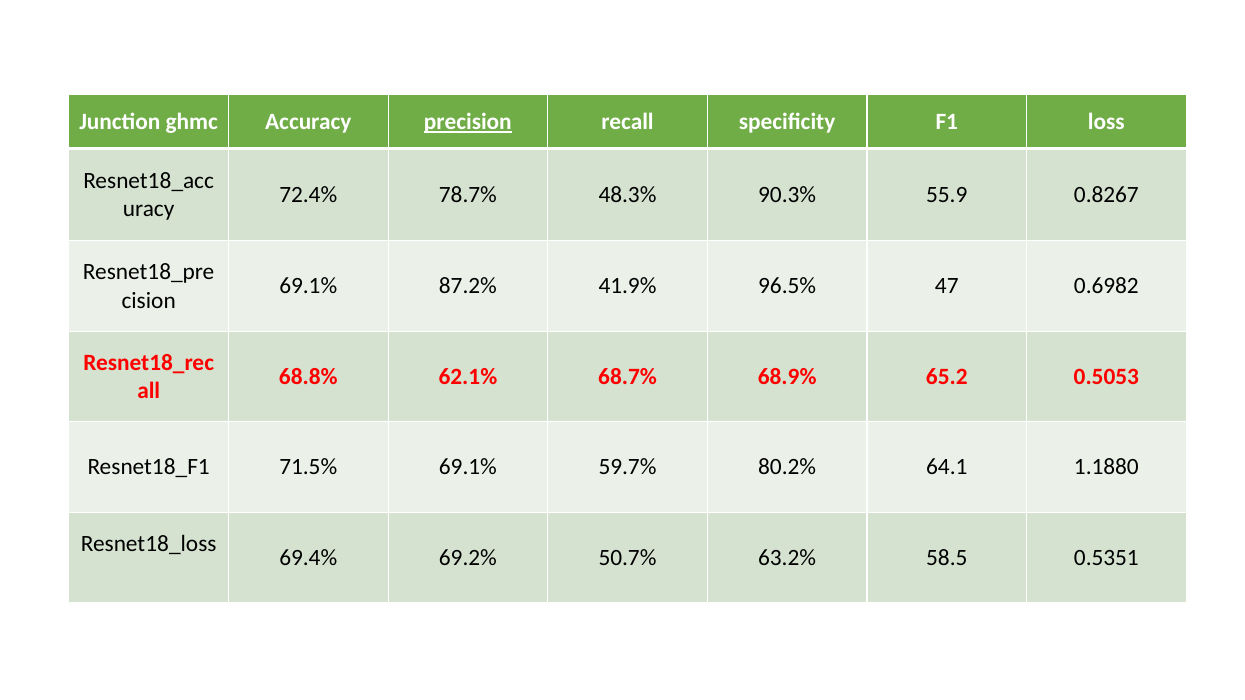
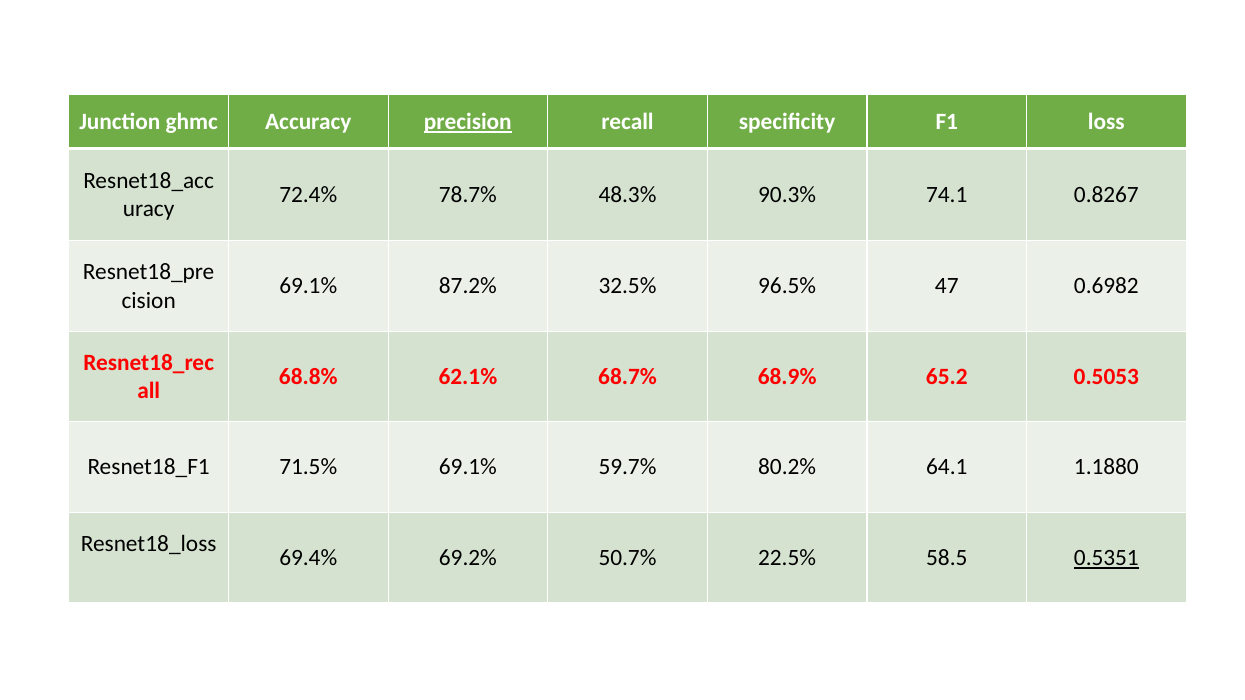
55.9: 55.9 -> 74.1 (947, 195)
41.9%: 41.9% -> 32.5% (627, 286)
63.2%: 63.2% -> 22.5% (787, 558)
0.5351 underline: none -> present (1106, 558)
